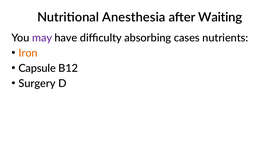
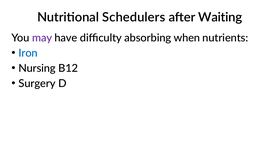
Anesthesia: Anesthesia -> Schedulers (134, 17)
cases: cases -> when (187, 38)
Iron colour: orange -> blue (28, 53)
Capsule: Capsule -> Nursing (37, 69)
